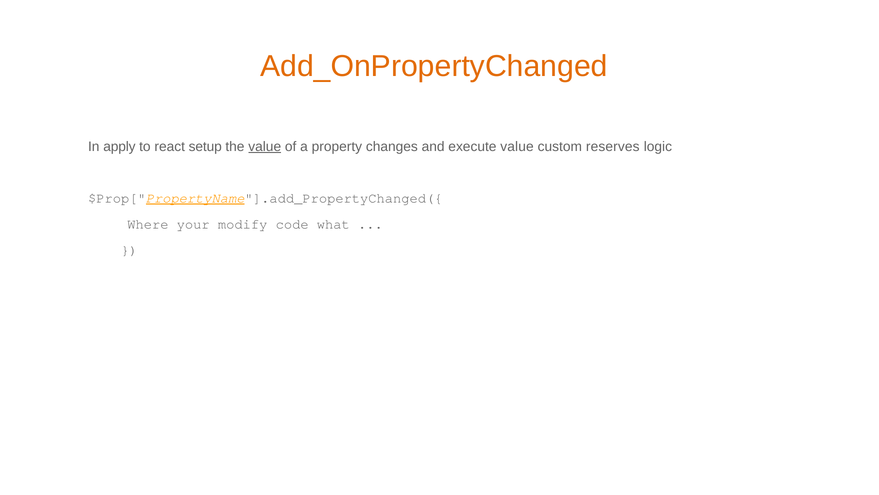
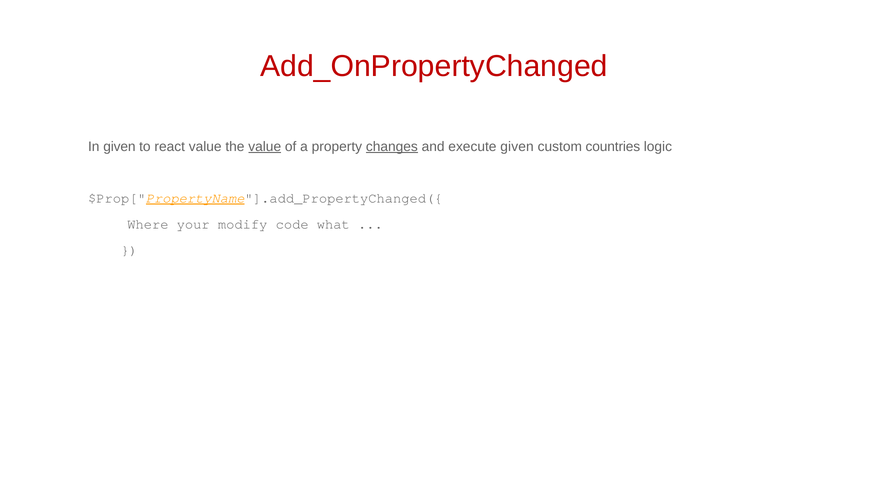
Add_OnPropertyChanged colour: orange -> red (434, 66)
In apply: apply -> given (119, 147)
react setup: setup -> value (205, 147)
changes underline: none -> present (392, 147)
execute value: value -> given (517, 147)
reserves: reserves -> countries (613, 147)
